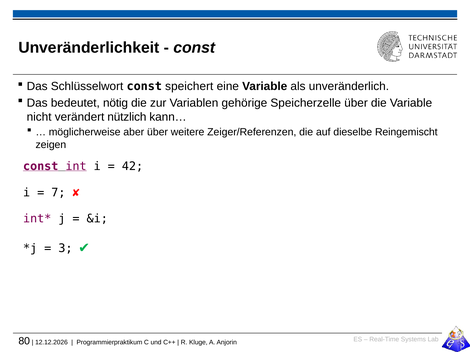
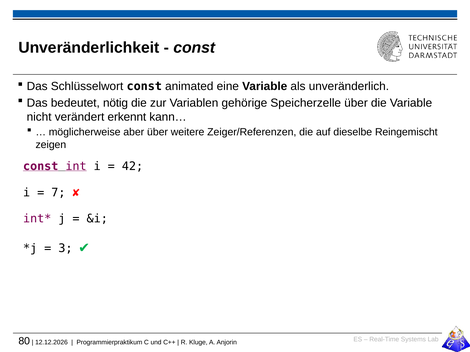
speichert: speichert -> animated (189, 87)
nützlich: nützlich -> erkennt (127, 117)
